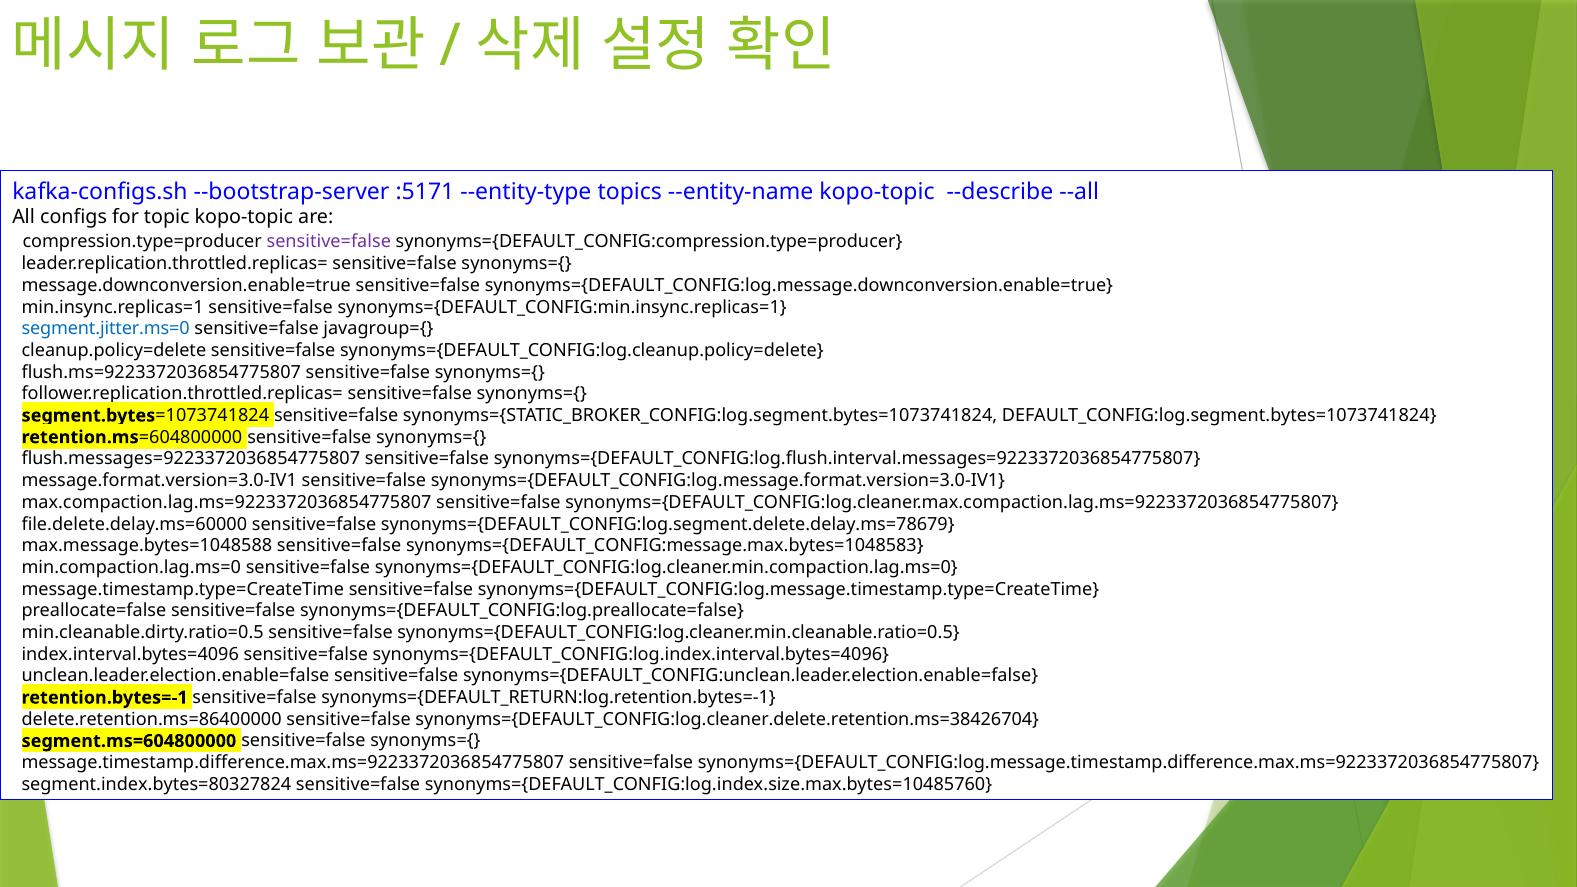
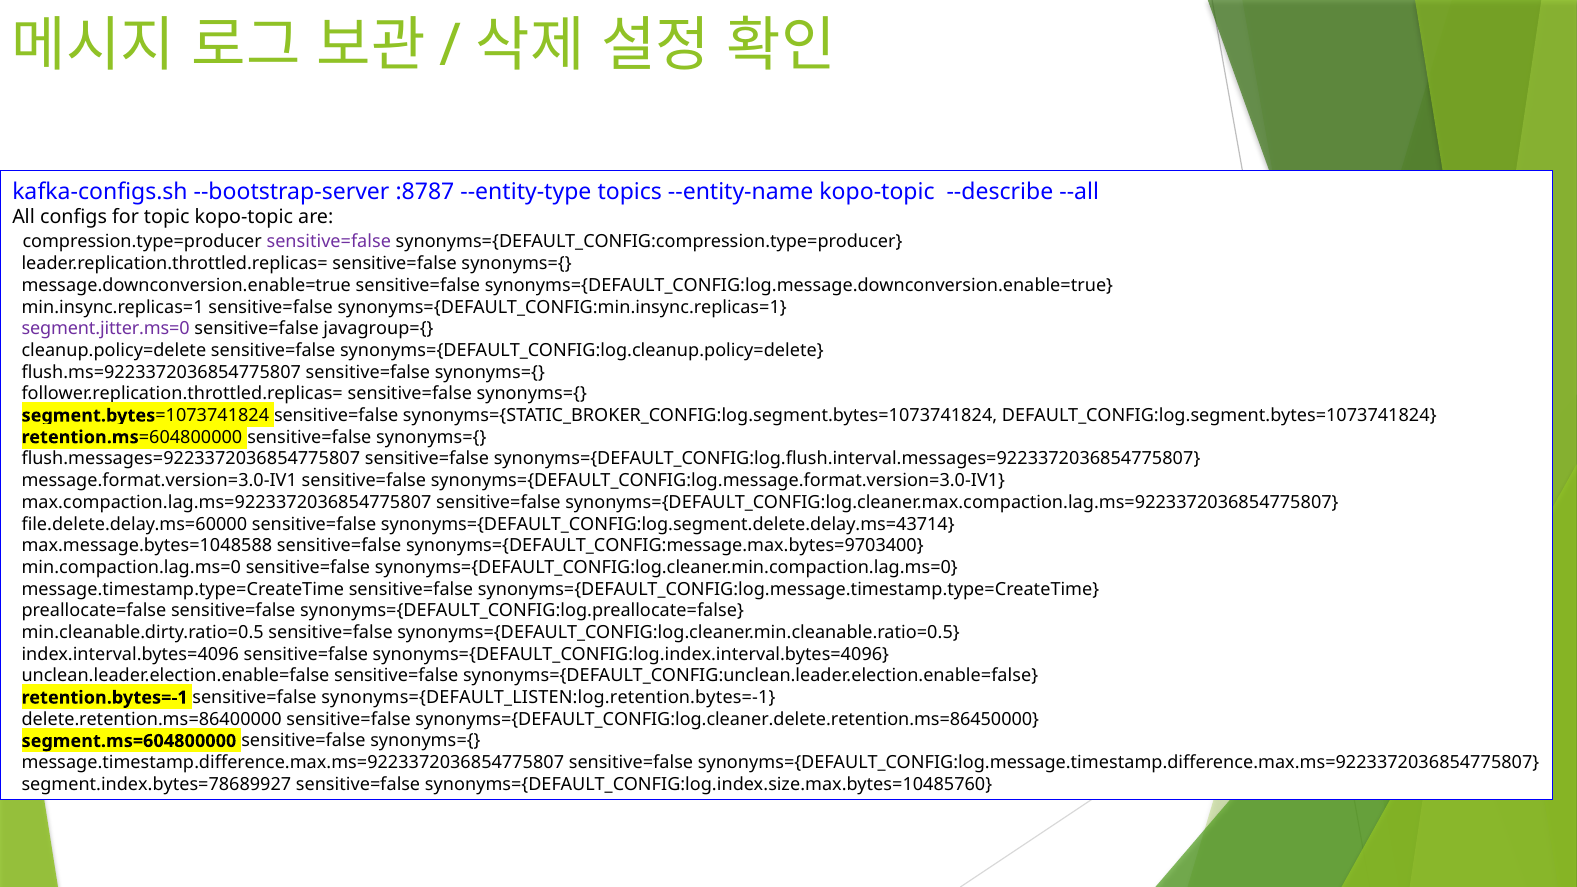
:5171: :5171 -> :8787 (425, 192)
segment.jitter.ms=0 colour: blue -> purple (106, 329)
synonyms={DEFAULT_CONFIG:log.segment.delete.delay.ms=78679: synonyms={DEFAULT_CONFIG:log.segment.delete.delay.ms=78679 -> synonyms={DEFAULT_CONFIG:log.segment.delete.delay.ms=43714 (668, 524)
synonyms={DEFAULT_CONFIG:message.max.bytes=1048583: synonyms={DEFAULT_CONFIG:message.max.bytes=1048583 -> synonyms={DEFAULT_CONFIG:message.max.bytes=9703400 (665, 546)
synonyms={DEFAULT_RETURN:log.retention.bytes=-1: synonyms={DEFAULT_RETURN:log.retention.bytes=-1 -> synonyms={DEFAULT_LISTEN:log.retention.bytes=-1 (548, 698)
synonyms={DEFAULT_CONFIG:log.cleaner.delete.retention.ms=38426704: synonyms={DEFAULT_CONFIG:log.cleaner.delete.retention.ms=38426704 -> synonyms={DEFAULT_CONFIG:log.cleaner.delete.retention.ms=86450000 (727, 719)
segment.index.bytes=80327824: segment.index.bytes=80327824 -> segment.index.bytes=78689927 (156, 784)
